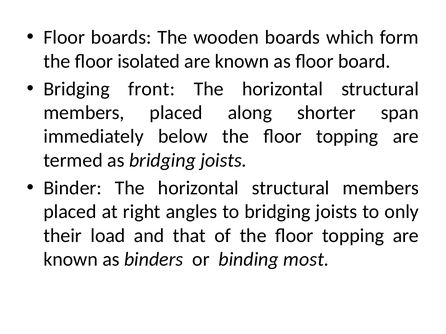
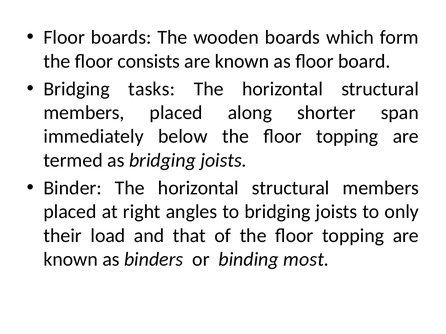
isolated: isolated -> consists (149, 61)
front: front -> tasks (152, 89)
